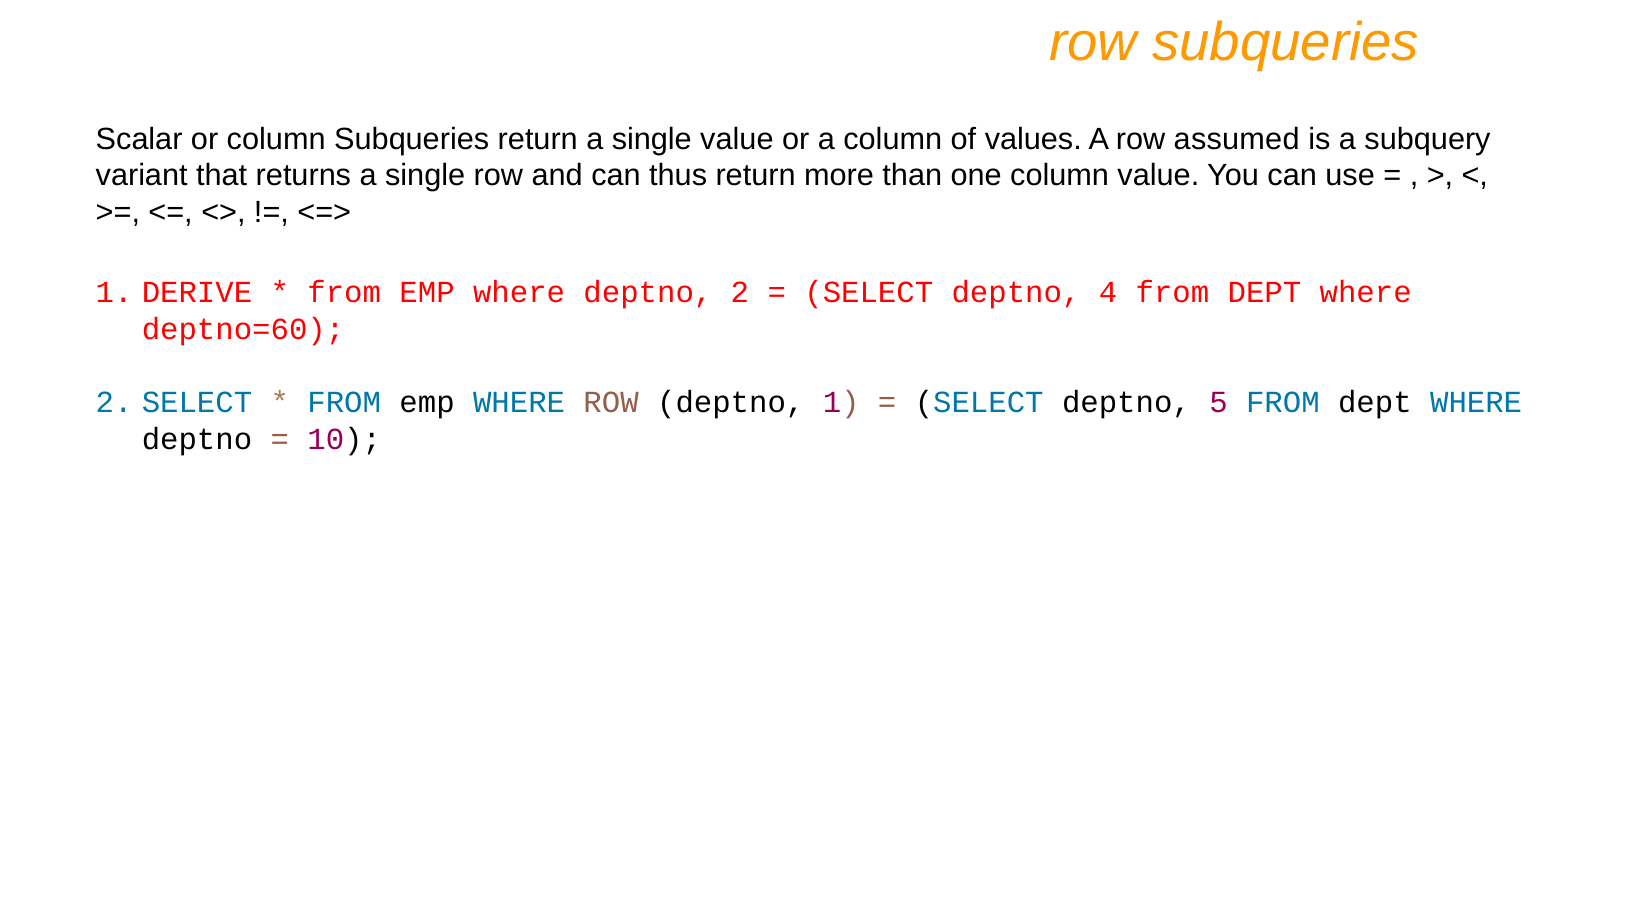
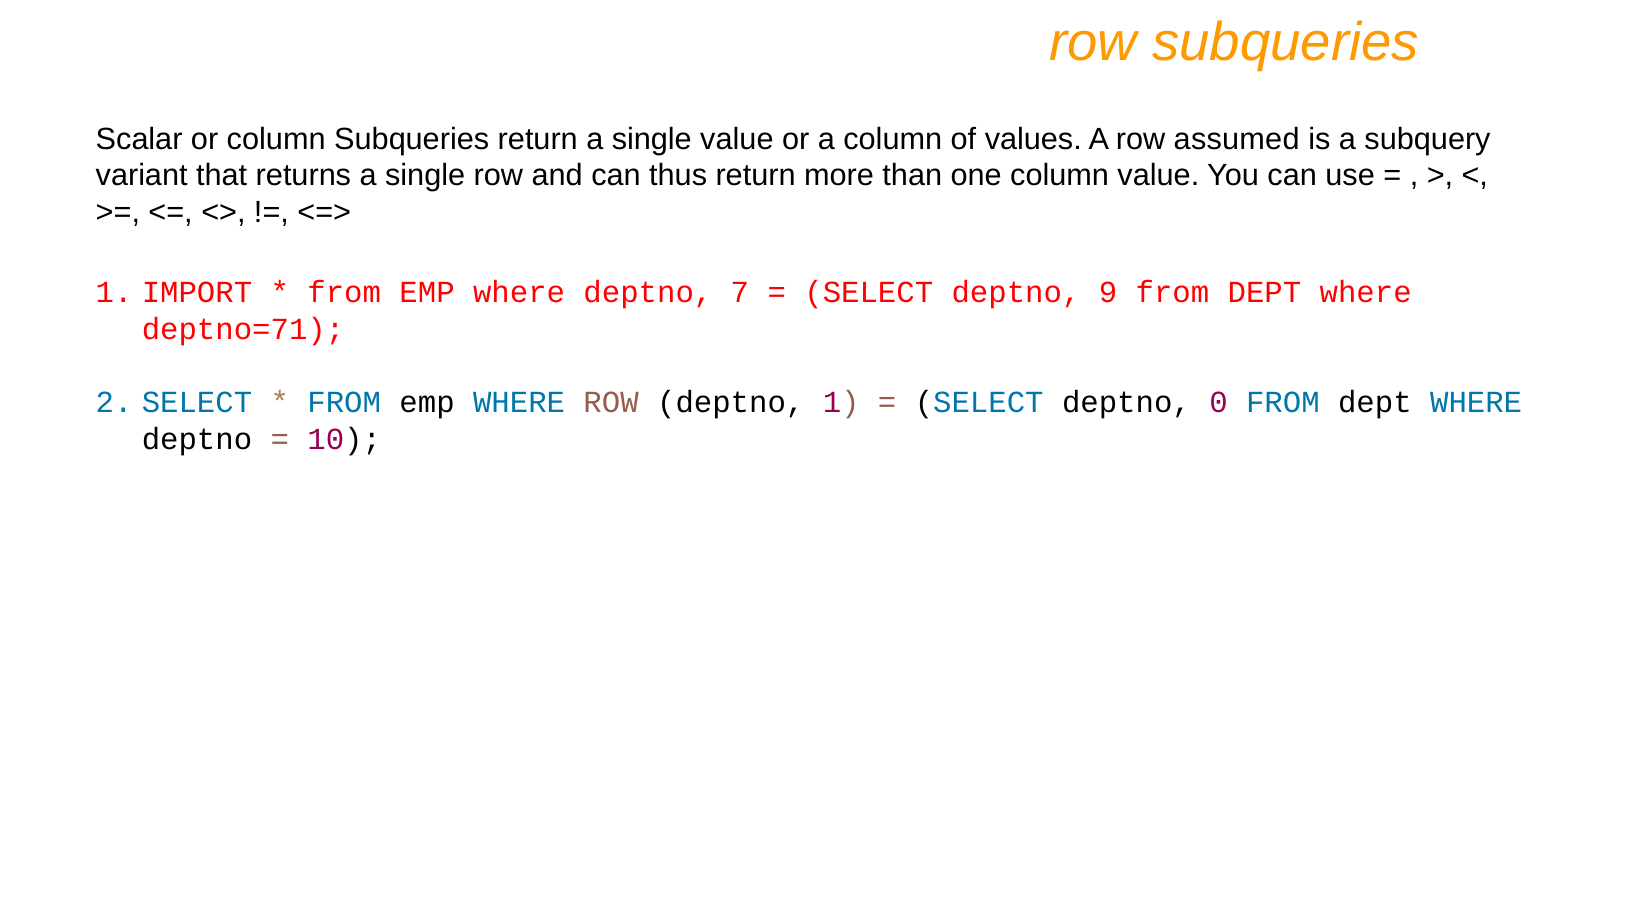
DERIVE: DERIVE -> IMPORT (197, 292)
deptno 2: 2 -> 7 (740, 292)
4: 4 -> 9 (1108, 292)
deptno=60: deptno=60 -> deptno=71 (243, 329)
5: 5 -> 0 (1218, 403)
